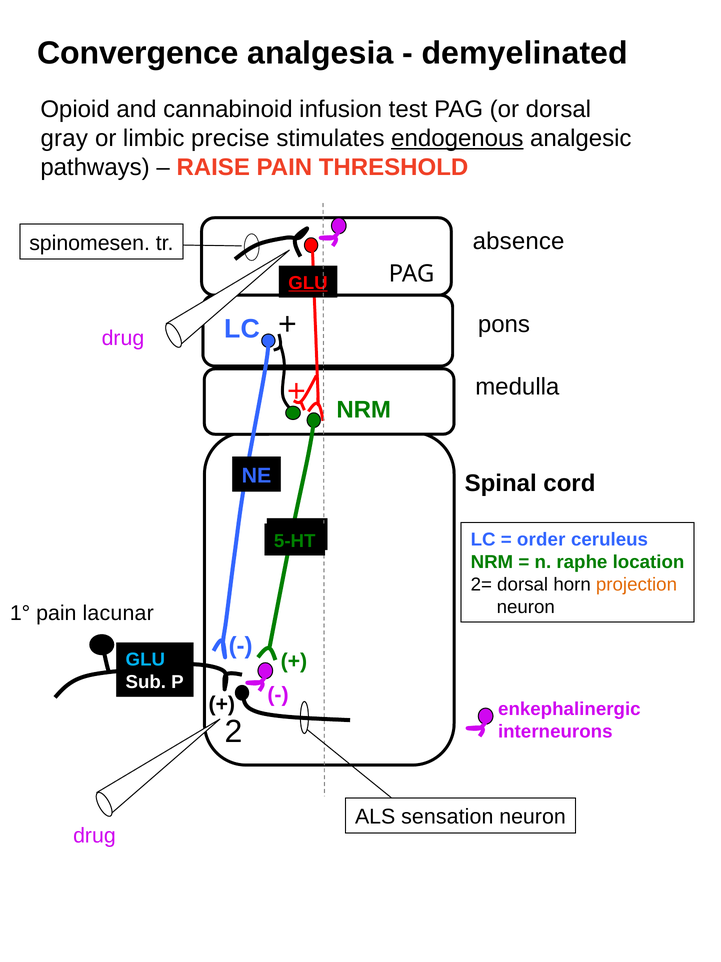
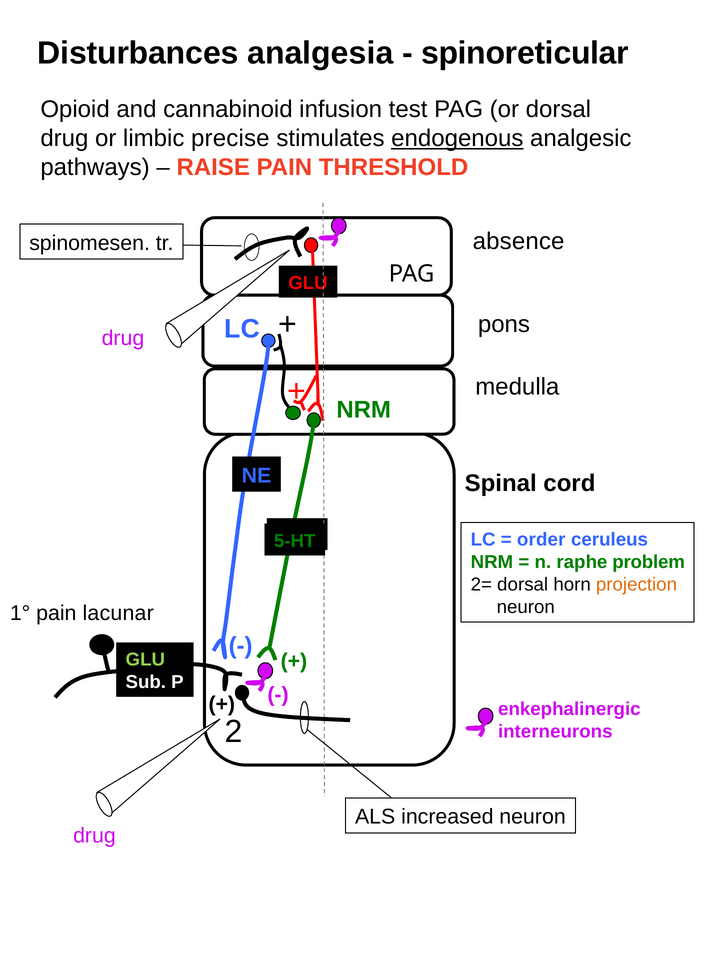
Convergence: Convergence -> Disturbances (138, 53)
demyelinated: demyelinated -> spinoreticular (525, 53)
gray: gray -> drug (64, 138)
GLU underline: present -> none (308, 283)
location: location -> problem (649, 562)
GLU colour: light blue -> light green (145, 659)
sensation: sensation -> increased (447, 816)
